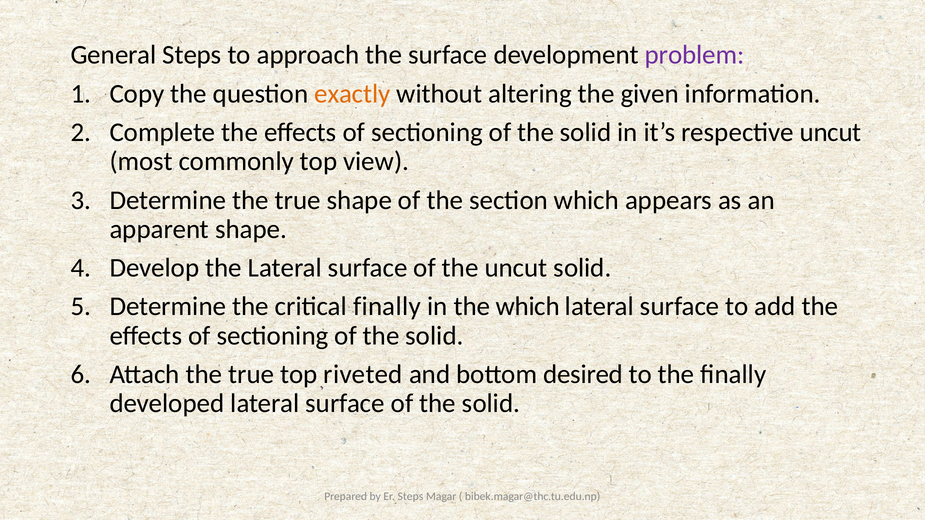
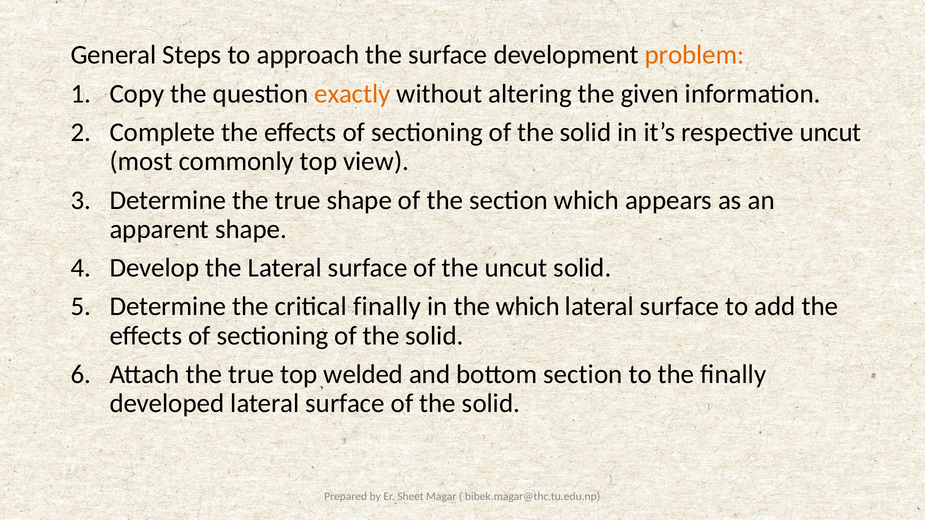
problem colour: purple -> orange (695, 55)
riveted: riveted -> welded (363, 375)
bottom desired: desired -> section (583, 375)
Er Steps: Steps -> Sheet (411, 497)
